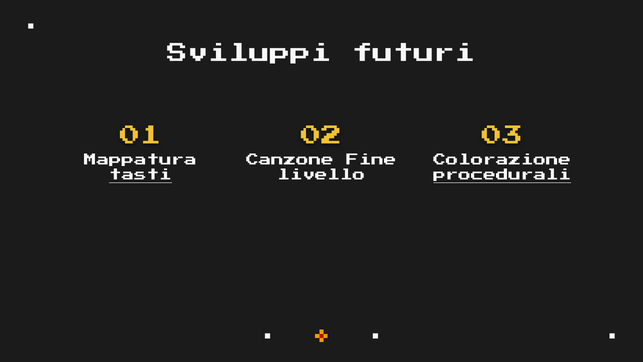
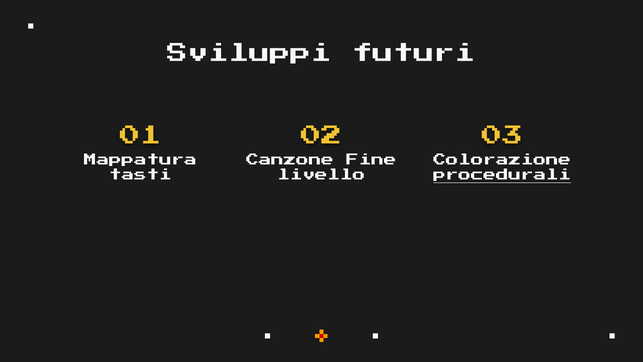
tasti underline: present -> none (141, 177)
